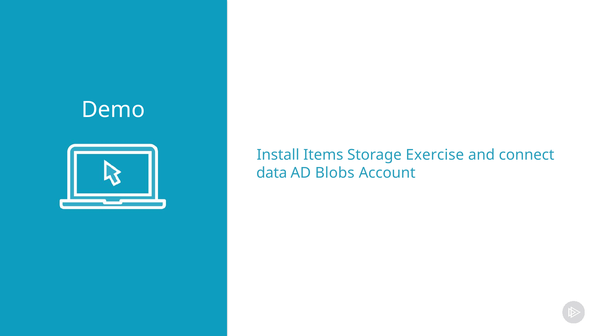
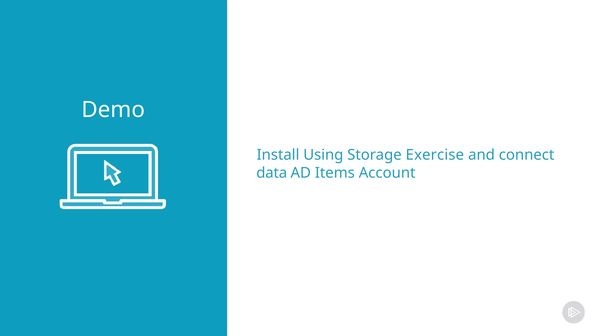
Items: Items -> Using (323, 155)
Blobs: Blobs -> Items (335, 173)
